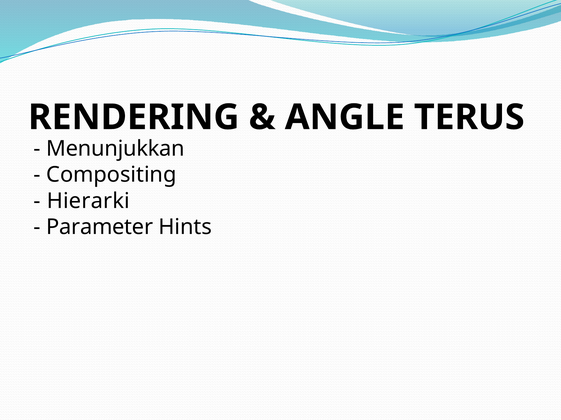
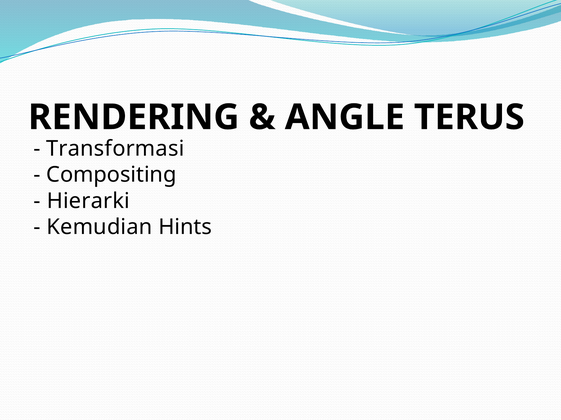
Menunjukkan: Menunjukkan -> Transformasi (115, 149)
Parameter: Parameter -> Kemudian (99, 227)
